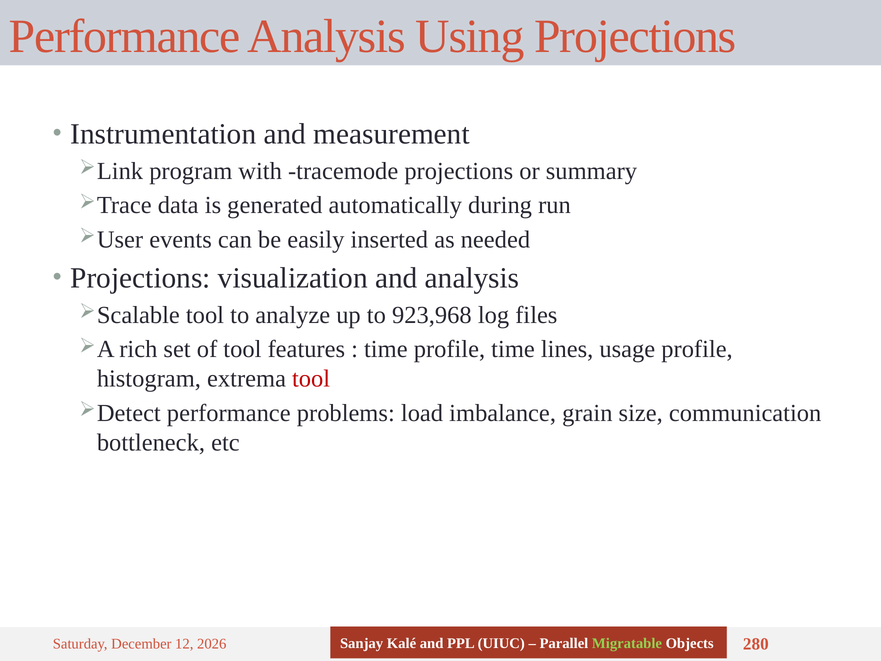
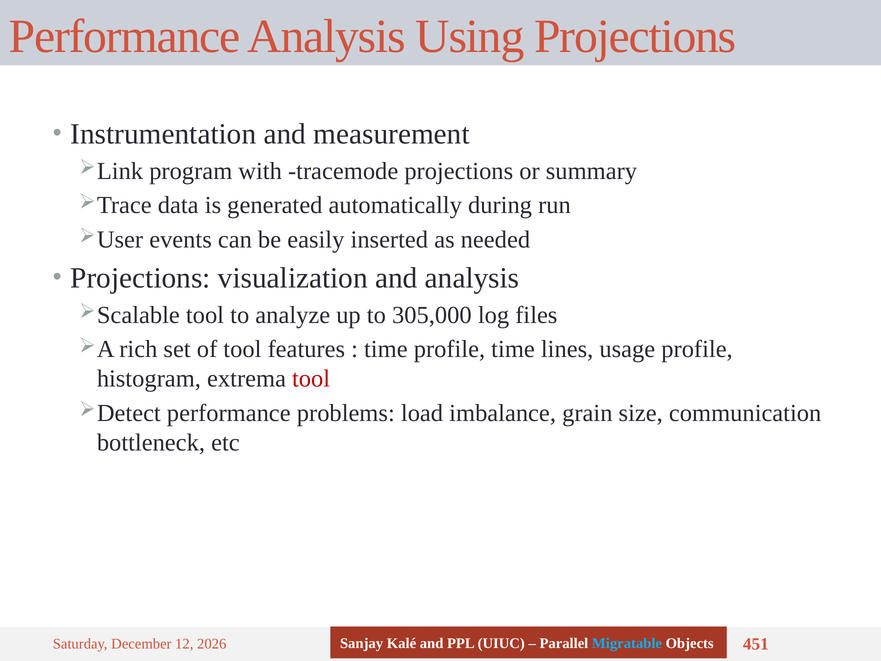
923,968: 923,968 -> 305,000 (432, 315)
Migratable colour: light green -> light blue (627, 643)
280: 280 -> 451 (756, 644)
